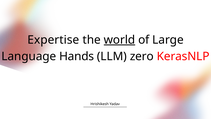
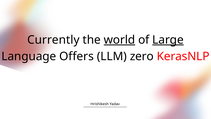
Expertise: Expertise -> Currently (53, 40)
Large underline: none -> present (168, 40)
Hands: Hands -> Offers (77, 56)
